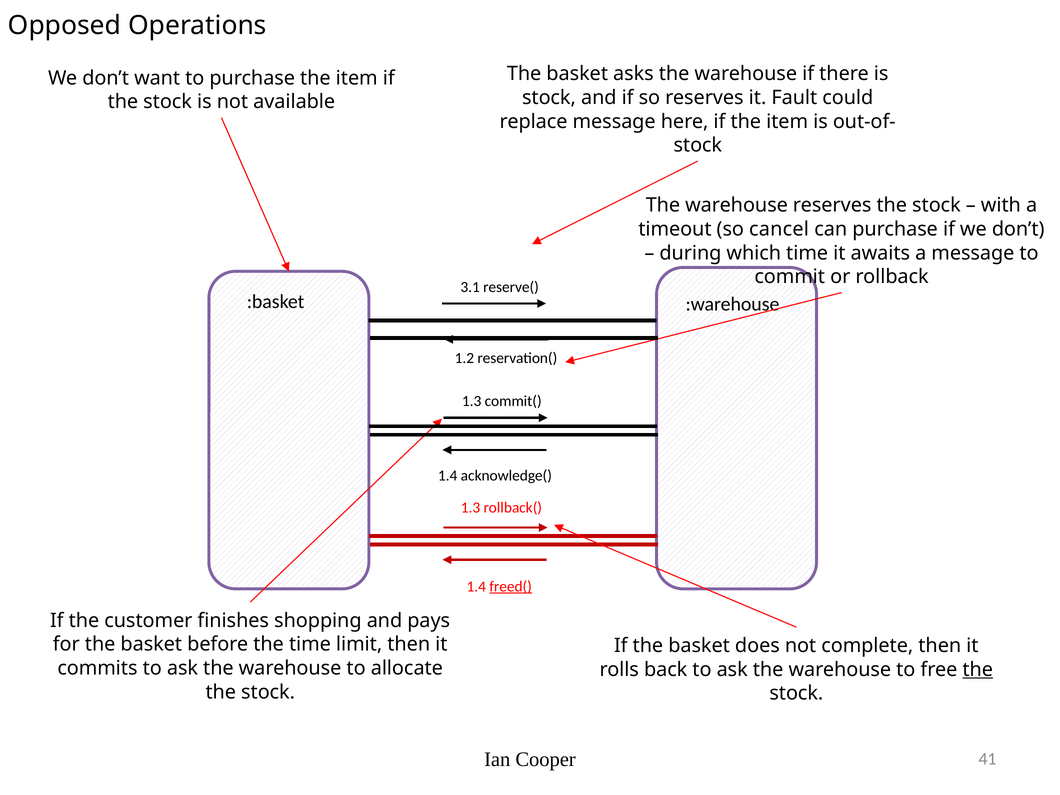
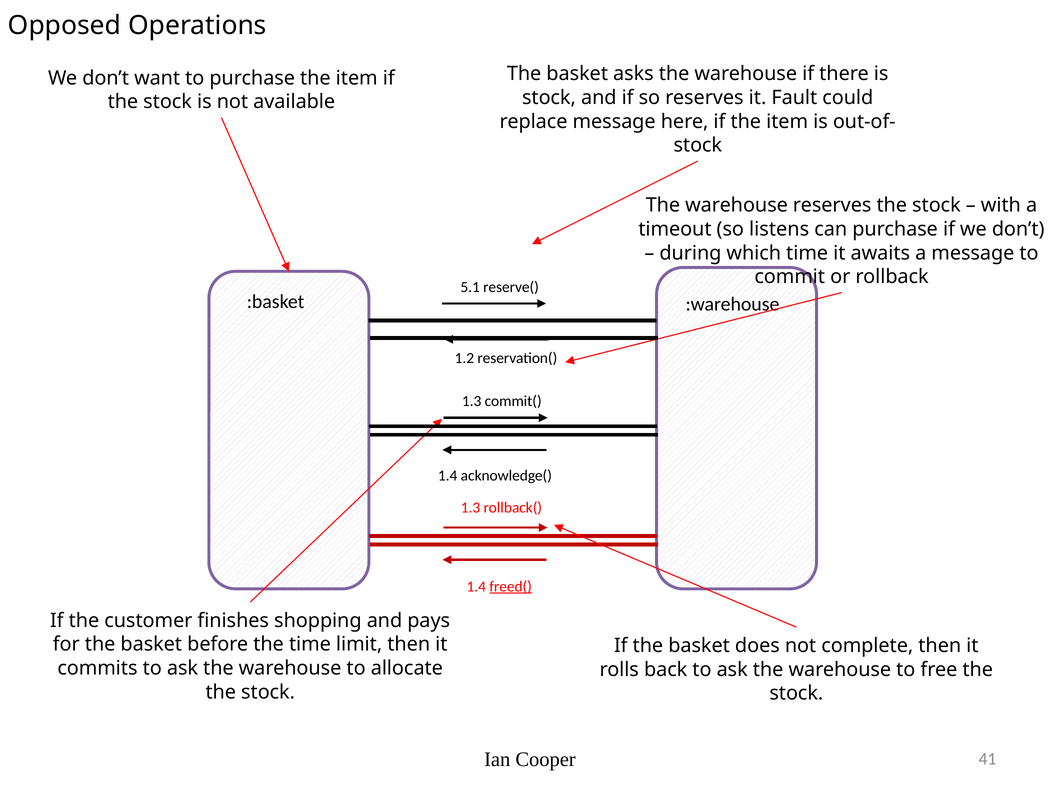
cancel: cancel -> listens (779, 229)
3.1: 3.1 -> 5.1 (470, 287)
the underline: present -> none (978, 670)
